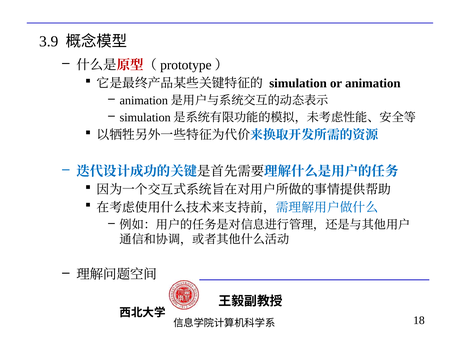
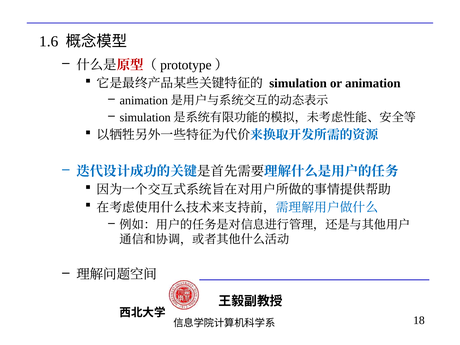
3.9: 3.9 -> 1.6 (49, 41)
